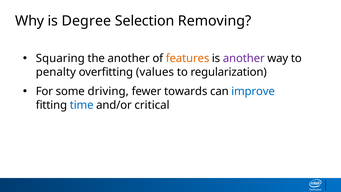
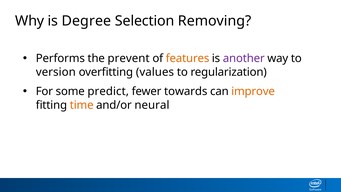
Squaring: Squaring -> Performs (60, 58)
the another: another -> prevent (129, 58)
penalty: penalty -> version (56, 72)
driving: driving -> predict (108, 91)
improve colour: blue -> orange (253, 91)
time colour: blue -> orange (82, 105)
and/or critical: critical -> neural (152, 105)
